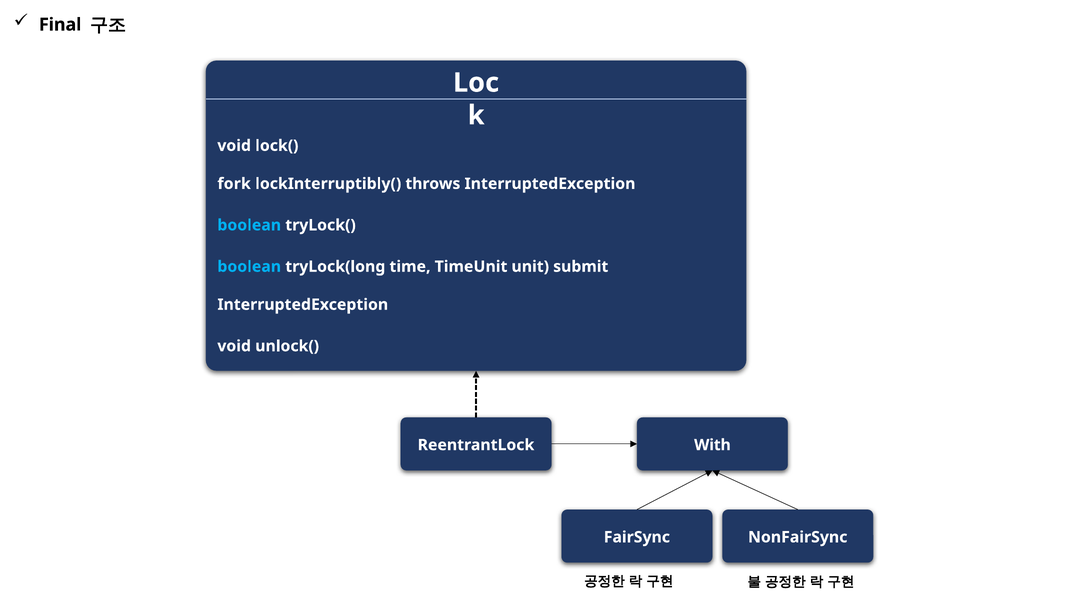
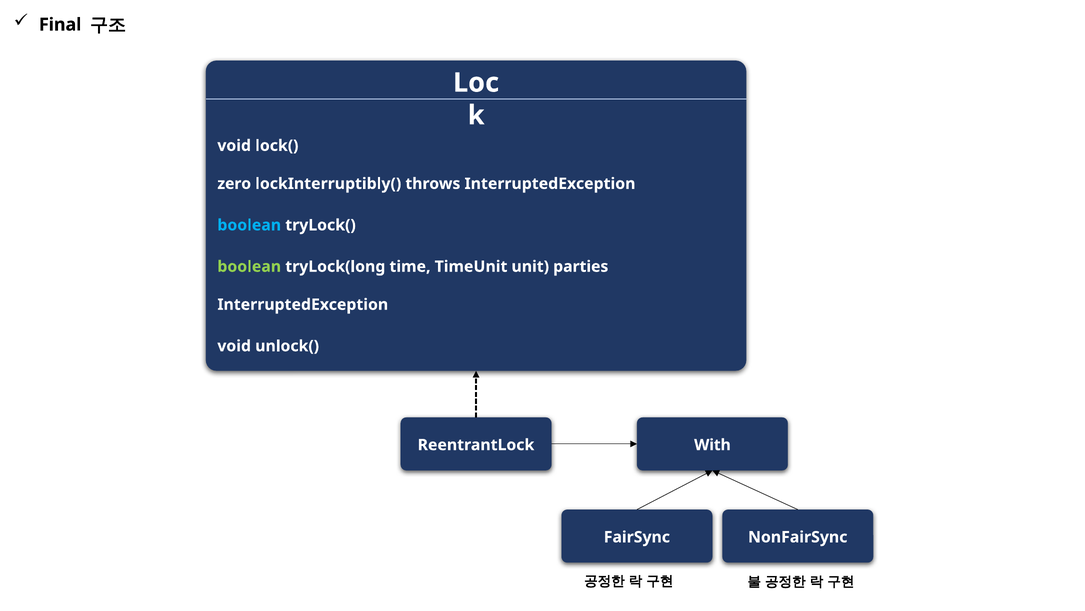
fork: fork -> zero (234, 184)
boolean colour: light blue -> light green (249, 266)
submit: submit -> parties (581, 266)
